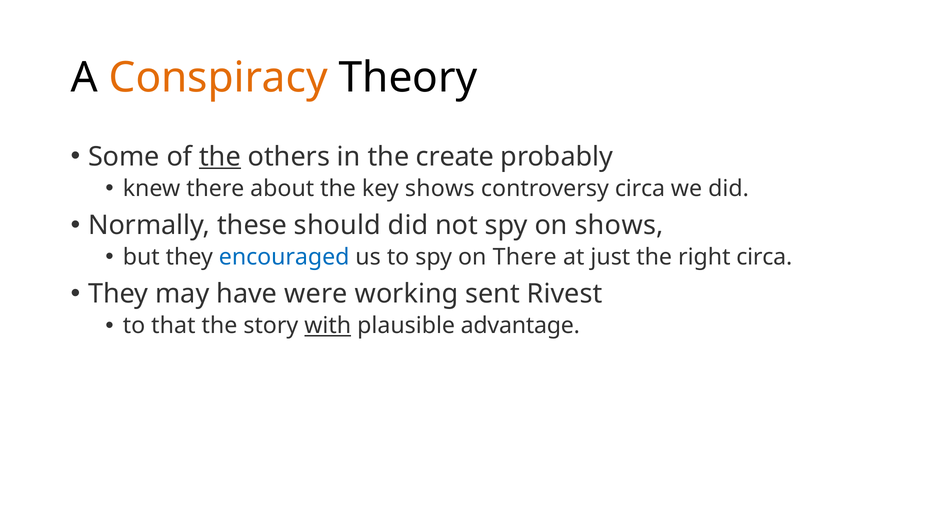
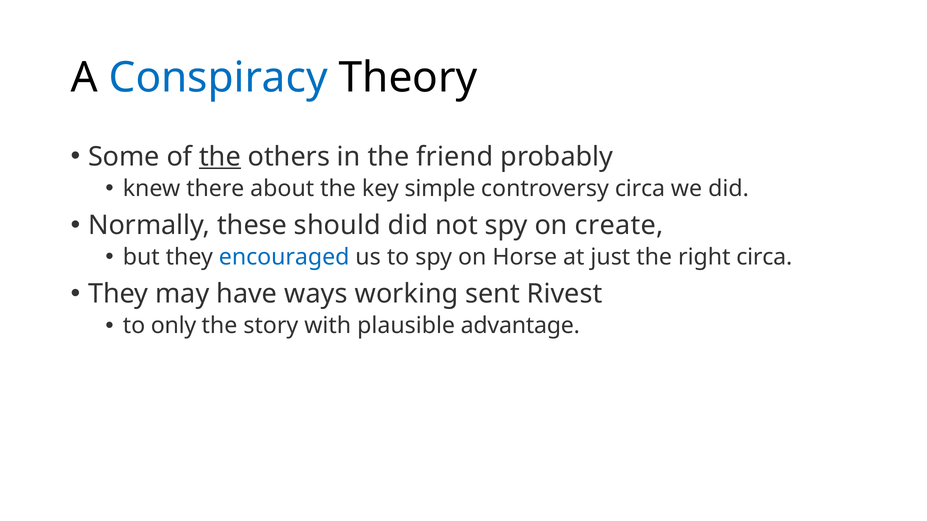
Conspiracy colour: orange -> blue (218, 78)
create: create -> friend (455, 157)
key shows: shows -> simple (440, 189)
on shows: shows -> create (619, 225)
on There: There -> Horse (525, 257)
were: were -> ways (316, 294)
that: that -> only (174, 326)
with underline: present -> none (328, 326)
